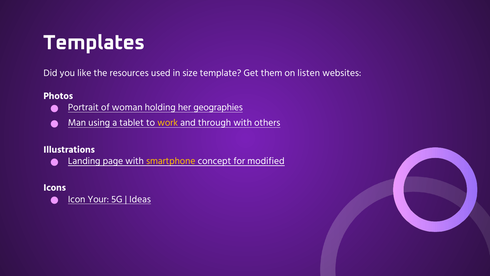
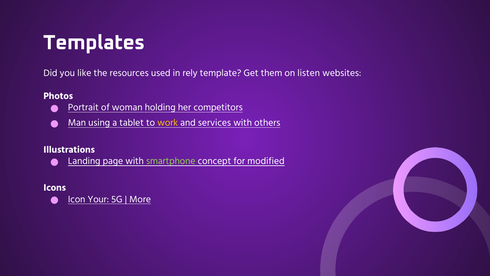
size: size -> rely (190, 73)
geographies: geographies -> competitors (218, 107)
through: through -> services (214, 123)
smartphone colour: yellow -> light green (171, 161)
Ideas: Ideas -> More (140, 199)
